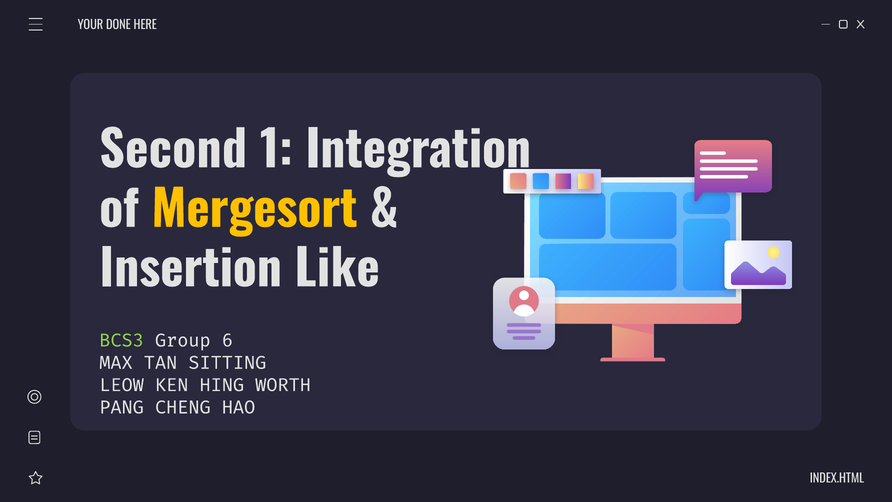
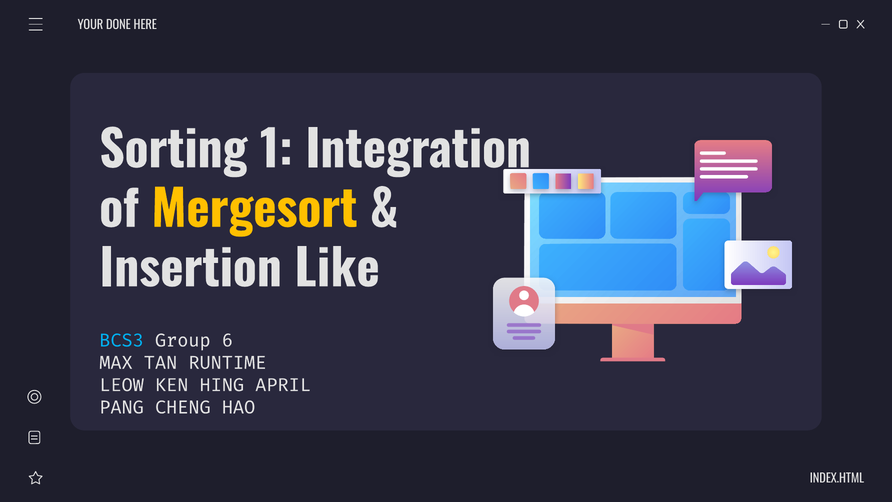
Second: Second -> Sorting (173, 151)
BCS3 colour: light green -> light blue (122, 340)
SITTING: SITTING -> RUNTIME (227, 362)
WORTH: WORTH -> APRIL (283, 385)
